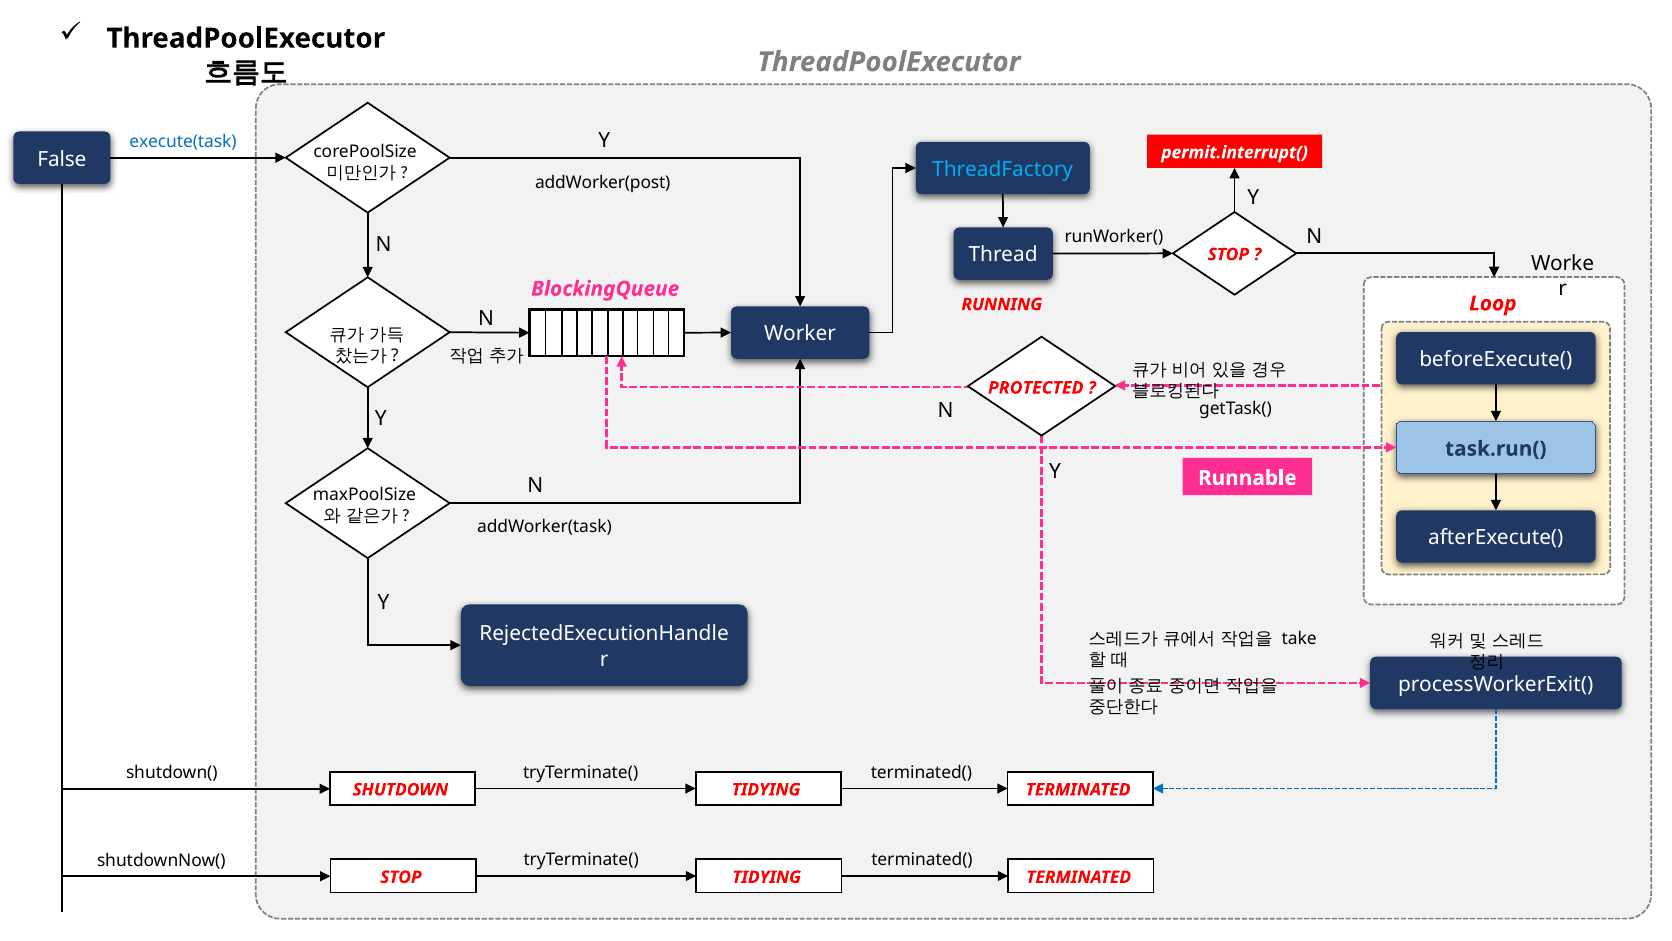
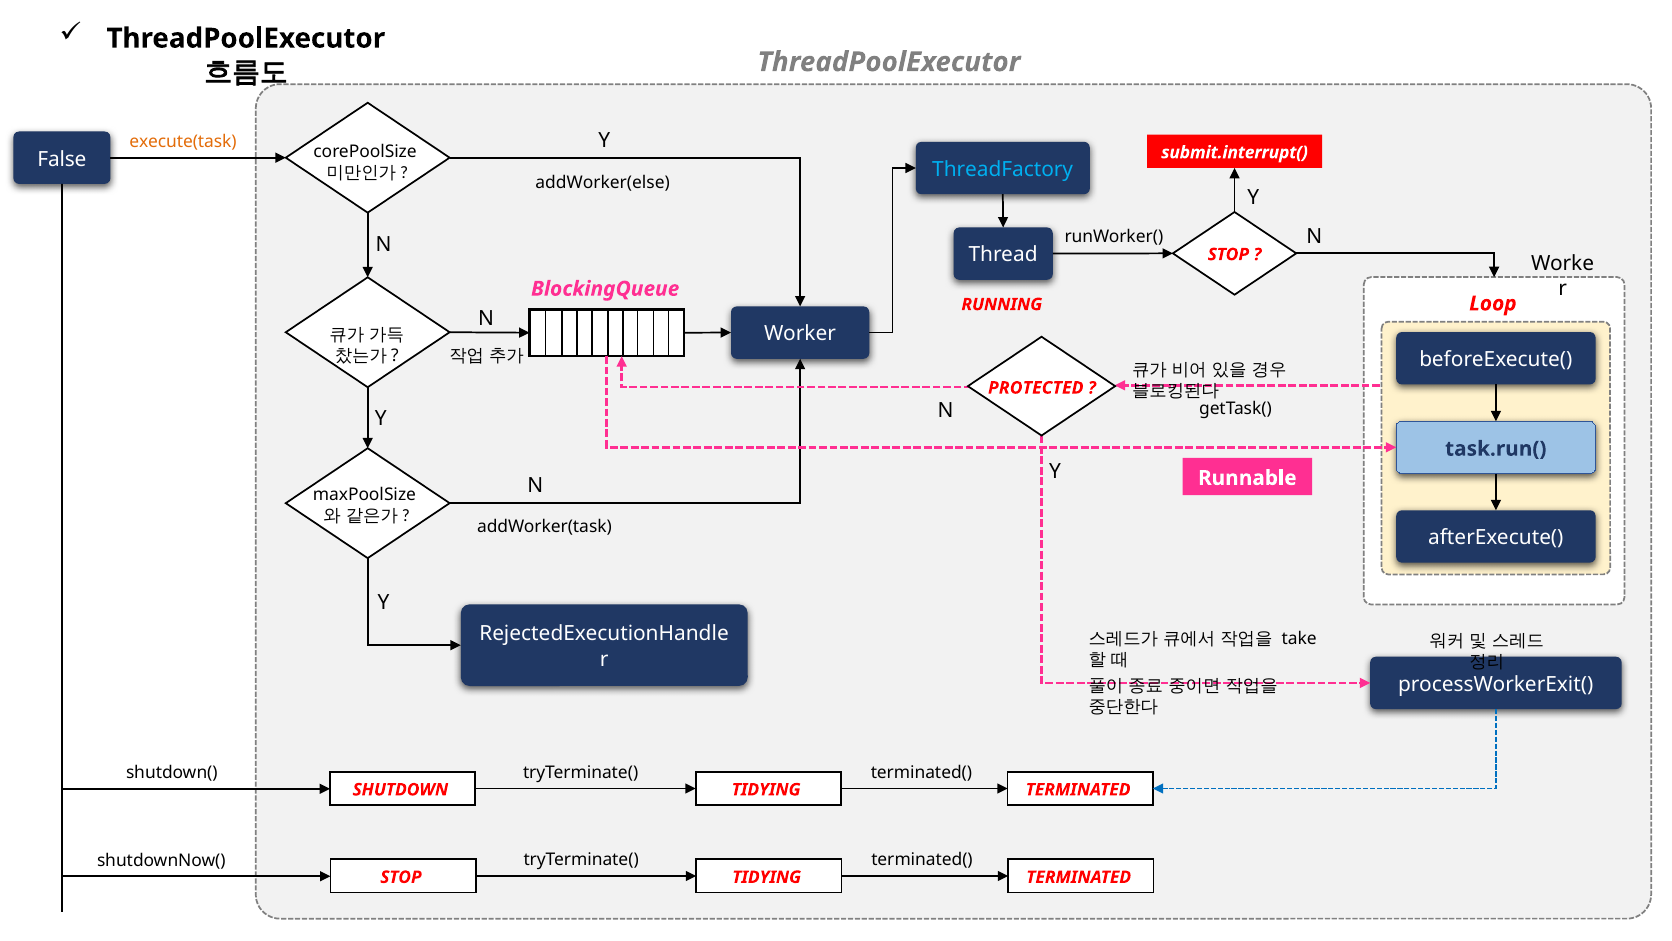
execute(task colour: blue -> orange (183, 142)
permit.interrupt(: permit.interrupt( -> submit.interrupt( (1235, 152)
addWorker(post: addWorker(post -> addWorker(else (603, 183)
